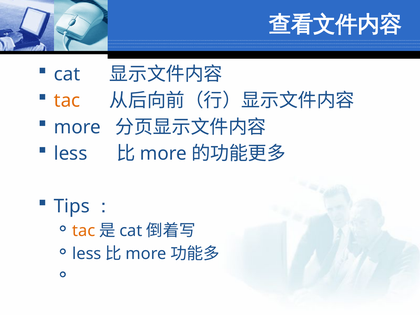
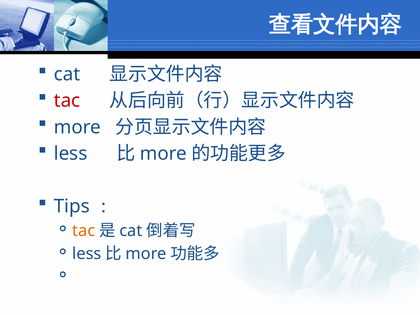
tac colour: orange -> red (67, 101)
